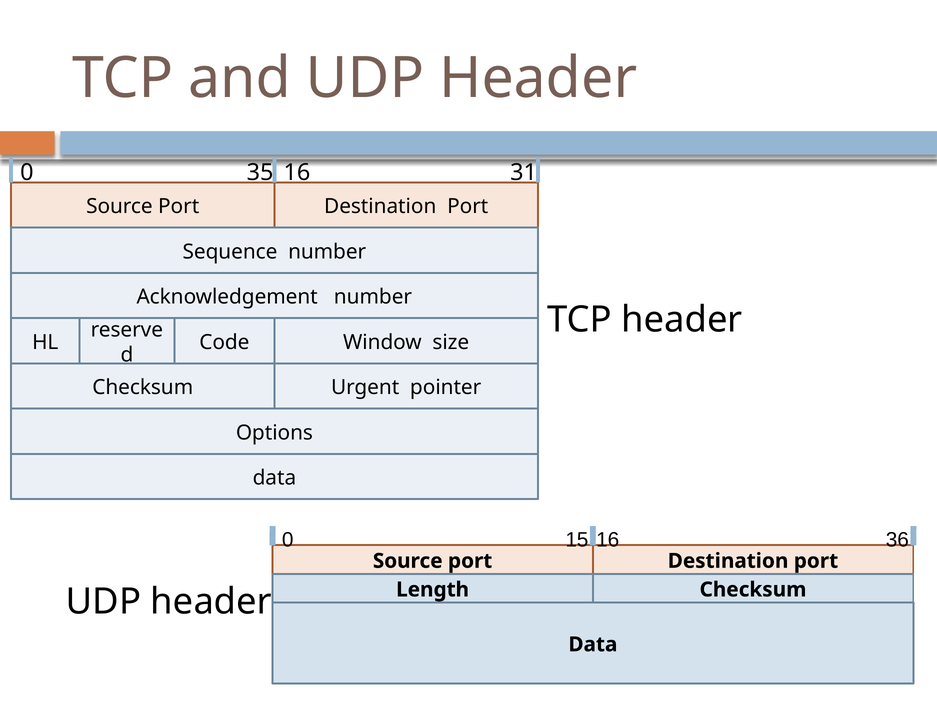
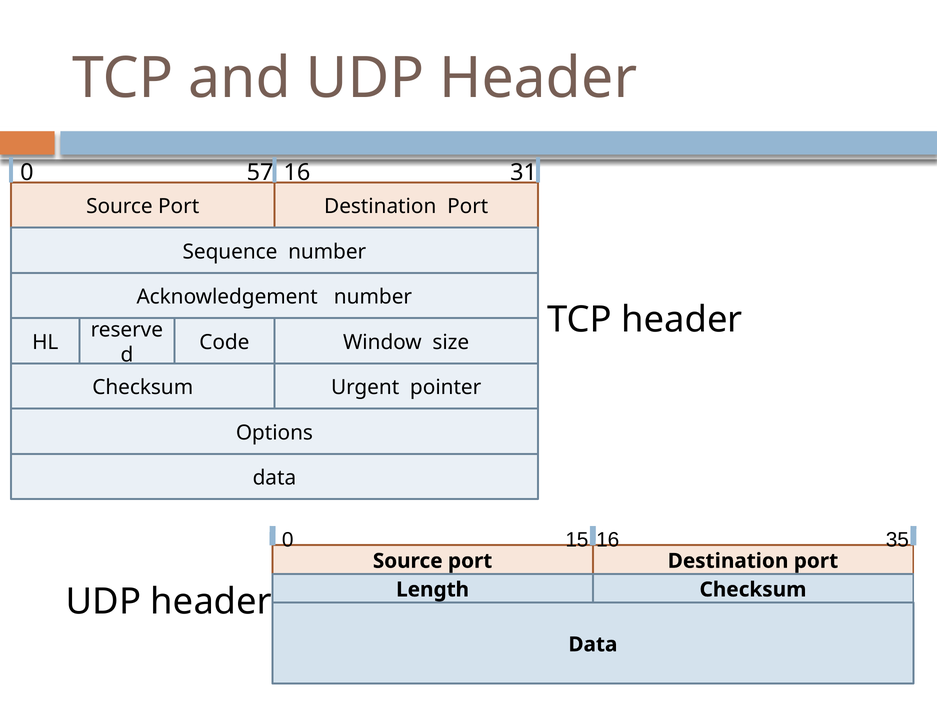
35: 35 -> 57 (260, 172)
36: 36 -> 35 (897, 540)
